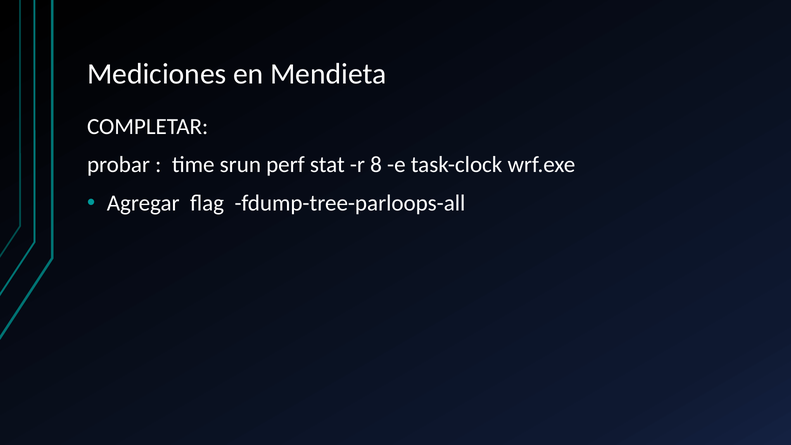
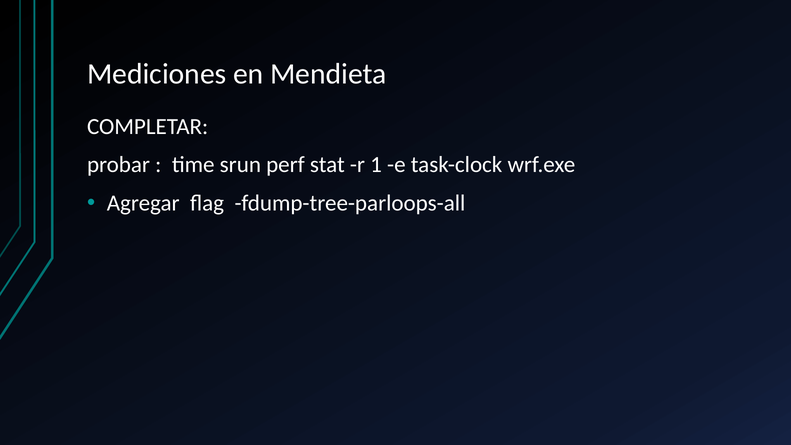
8: 8 -> 1 (376, 165)
